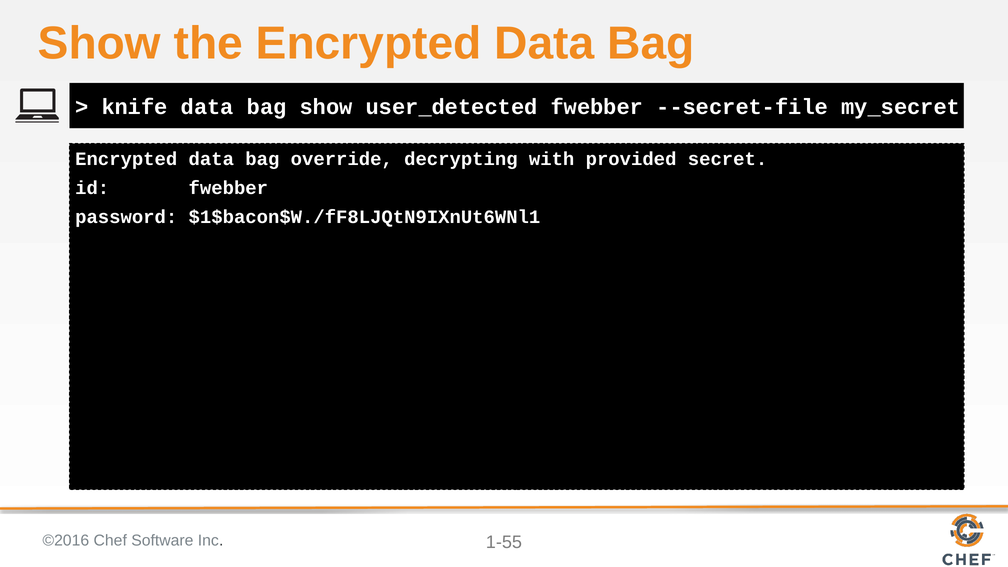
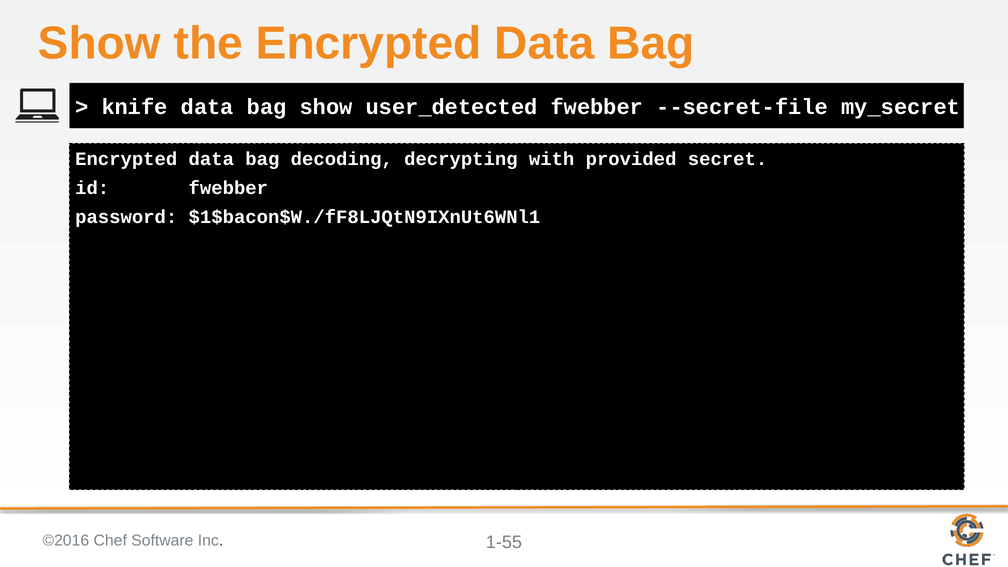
override: override -> decoding (342, 159)
